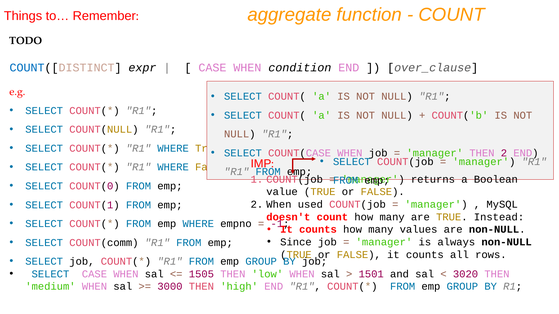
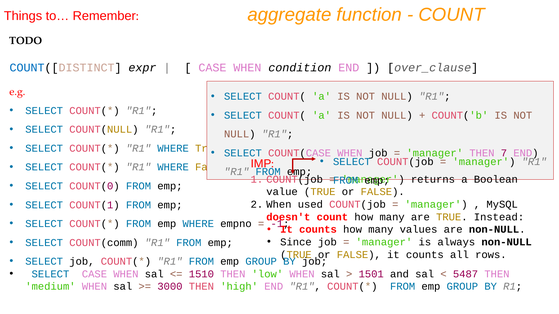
THEN 2: 2 -> 7 (504, 153)
1505: 1505 -> 1510 (201, 274)
3020: 3020 -> 5487 (466, 274)
